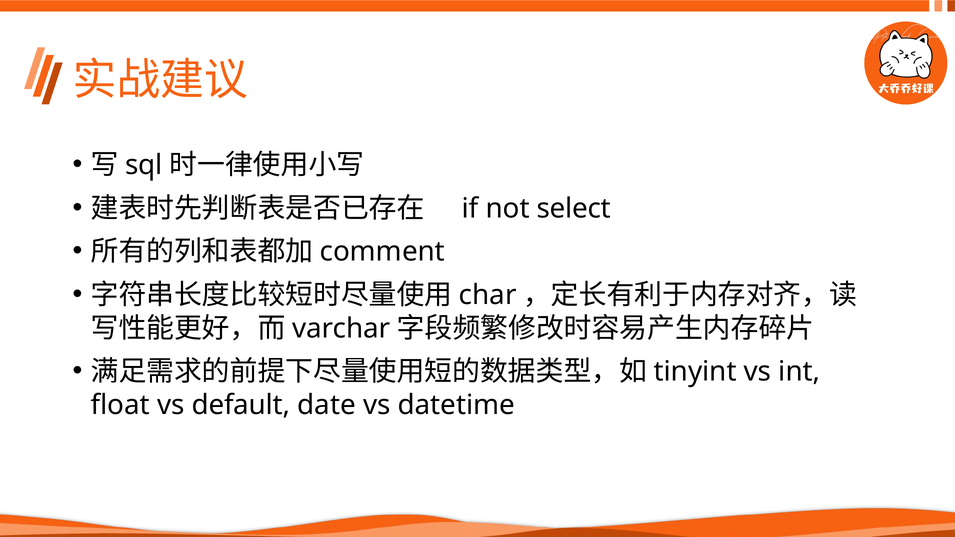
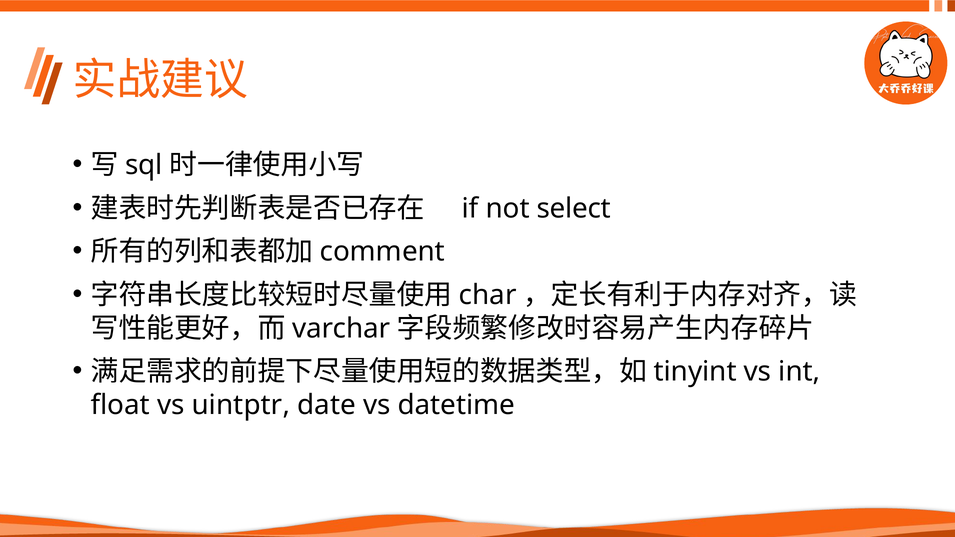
default: default -> uintptr (241, 405)
